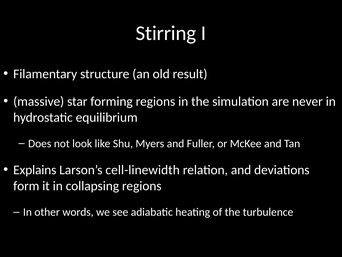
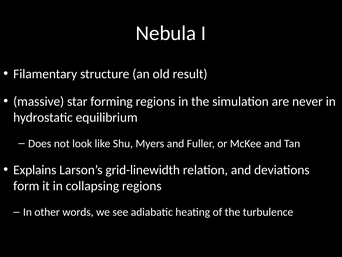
Stirring: Stirring -> Nebula (166, 33)
cell-linewidth: cell-linewidth -> grid-linewidth (143, 170)
